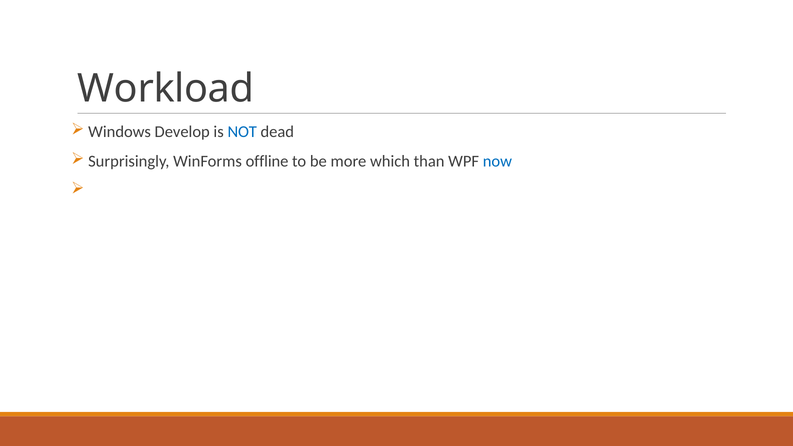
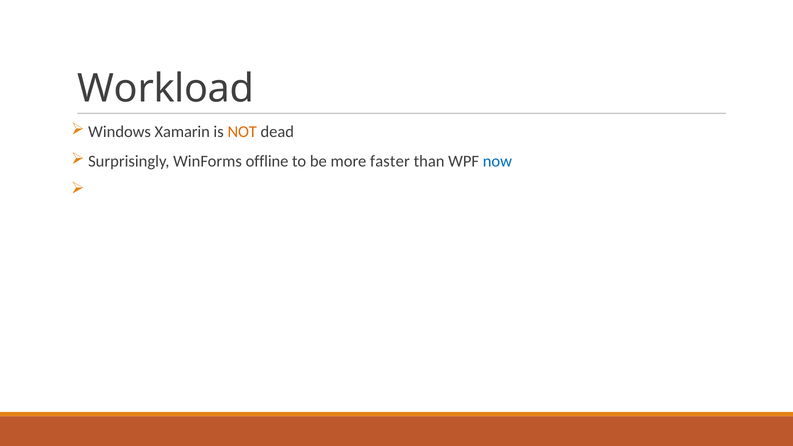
Develop: Develop -> Xamarin (182, 132)
NOT colour: blue -> orange (242, 132)
which: which -> faster (390, 161)
